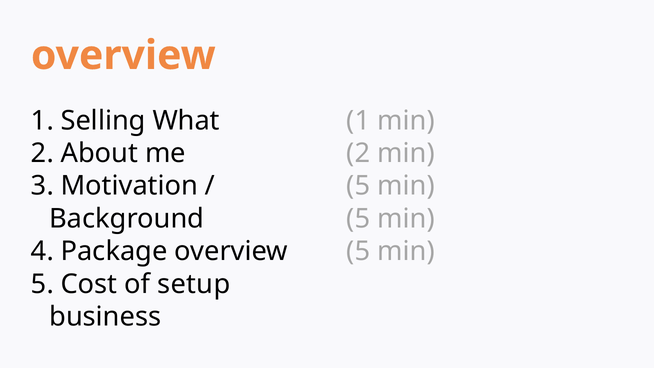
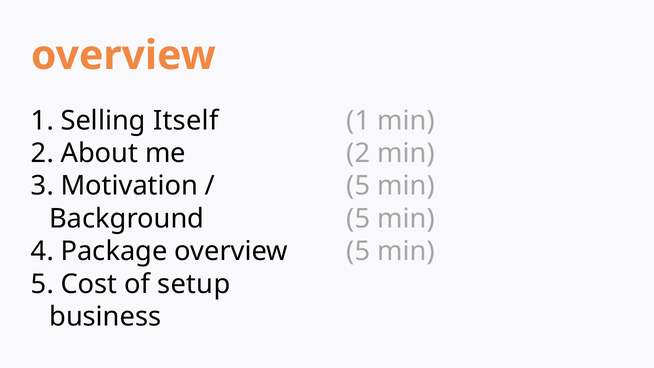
What: What -> Itself (186, 120)
